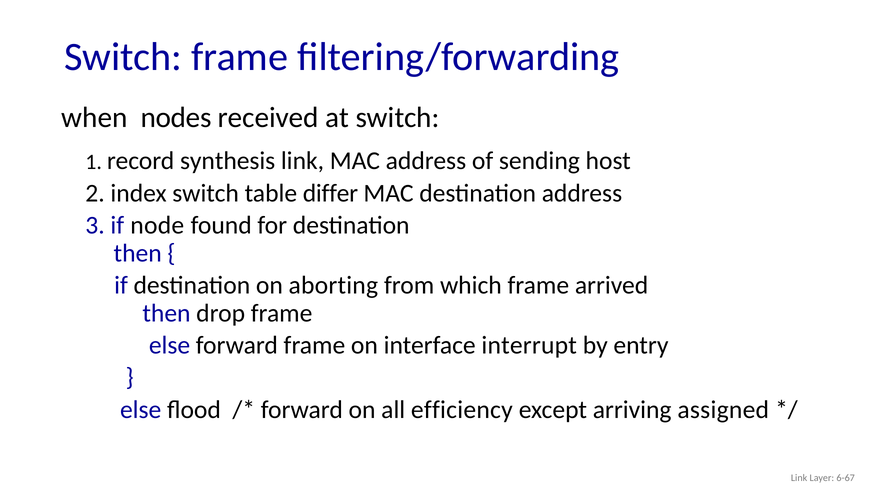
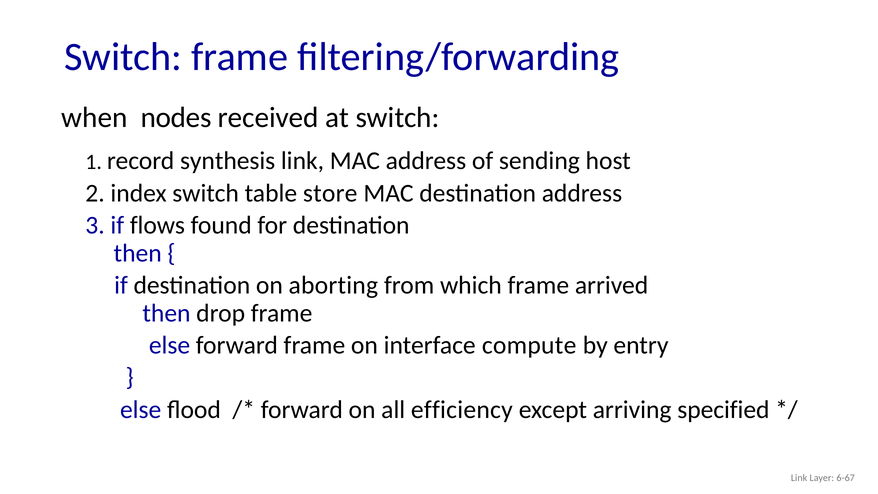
differ: differ -> store (330, 193)
node: node -> flows (157, 225)
interrupt: interrupt -> compute (529, 345)
assigned: assigned -> specified (723, 410)
